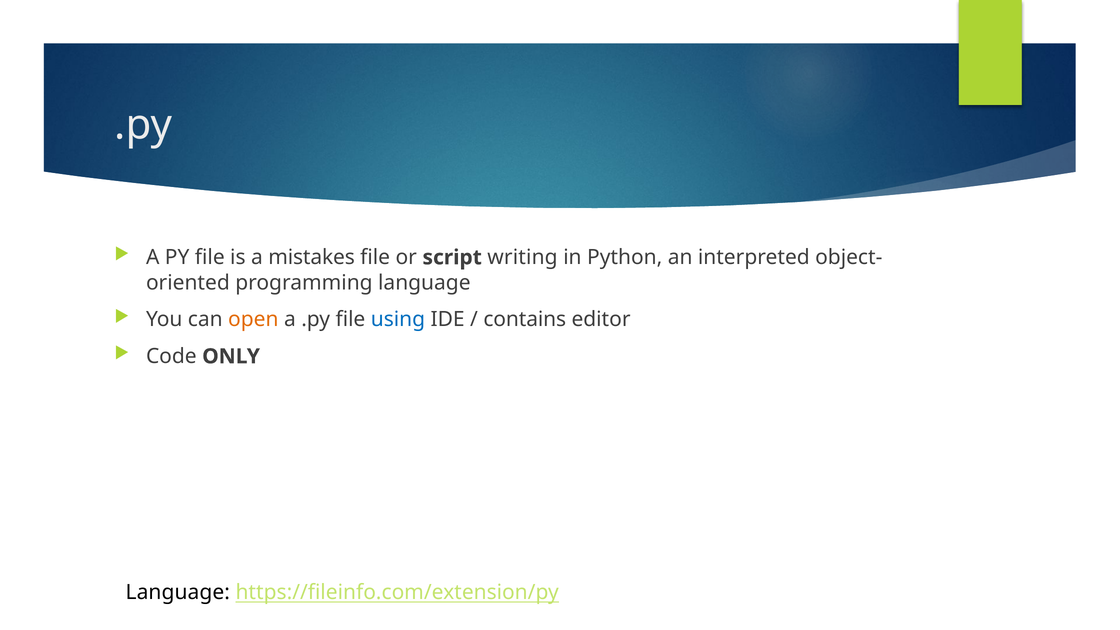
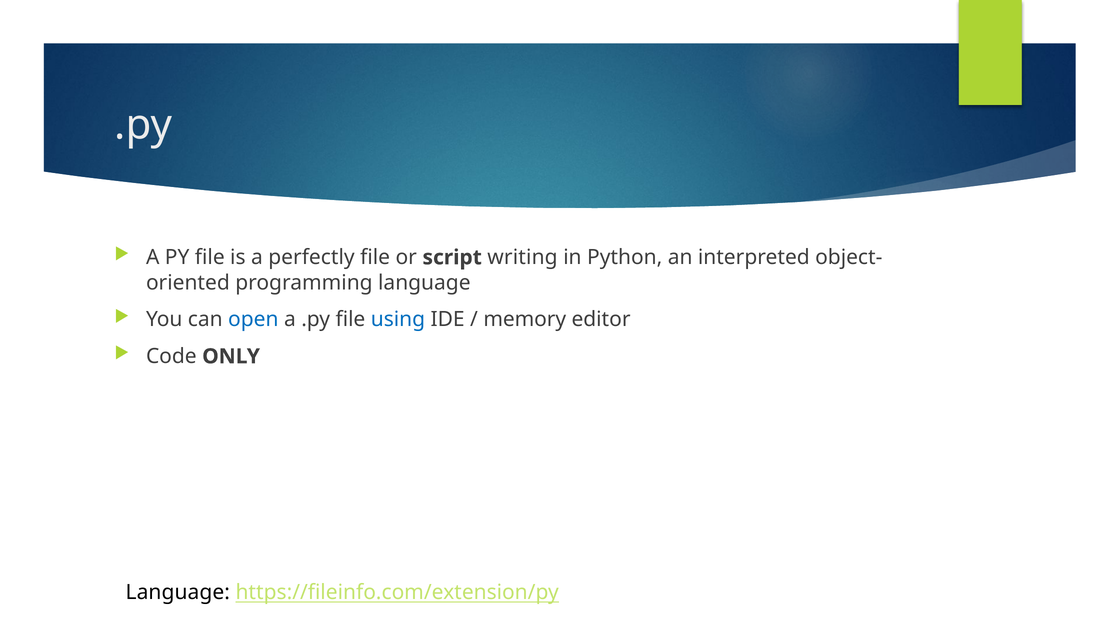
mistakes: mistakes -> perfectly (311, 257)
open colour: orange -> blue (253, 320)
contains: contains -> memory (525, 320)
